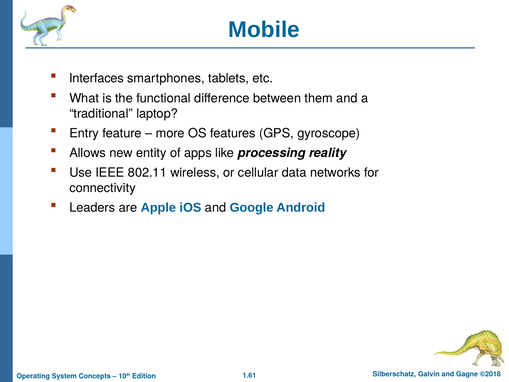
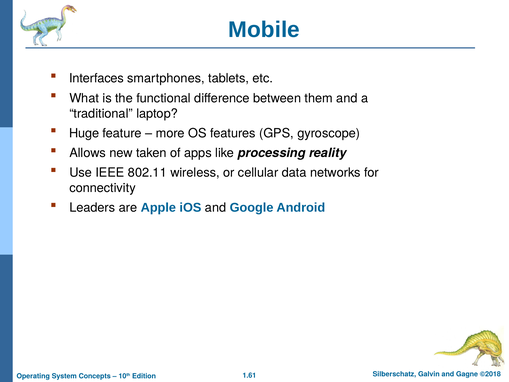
Entry: Entry -> Huge (84, 133)
entity: entity -> taken (151, 153)
